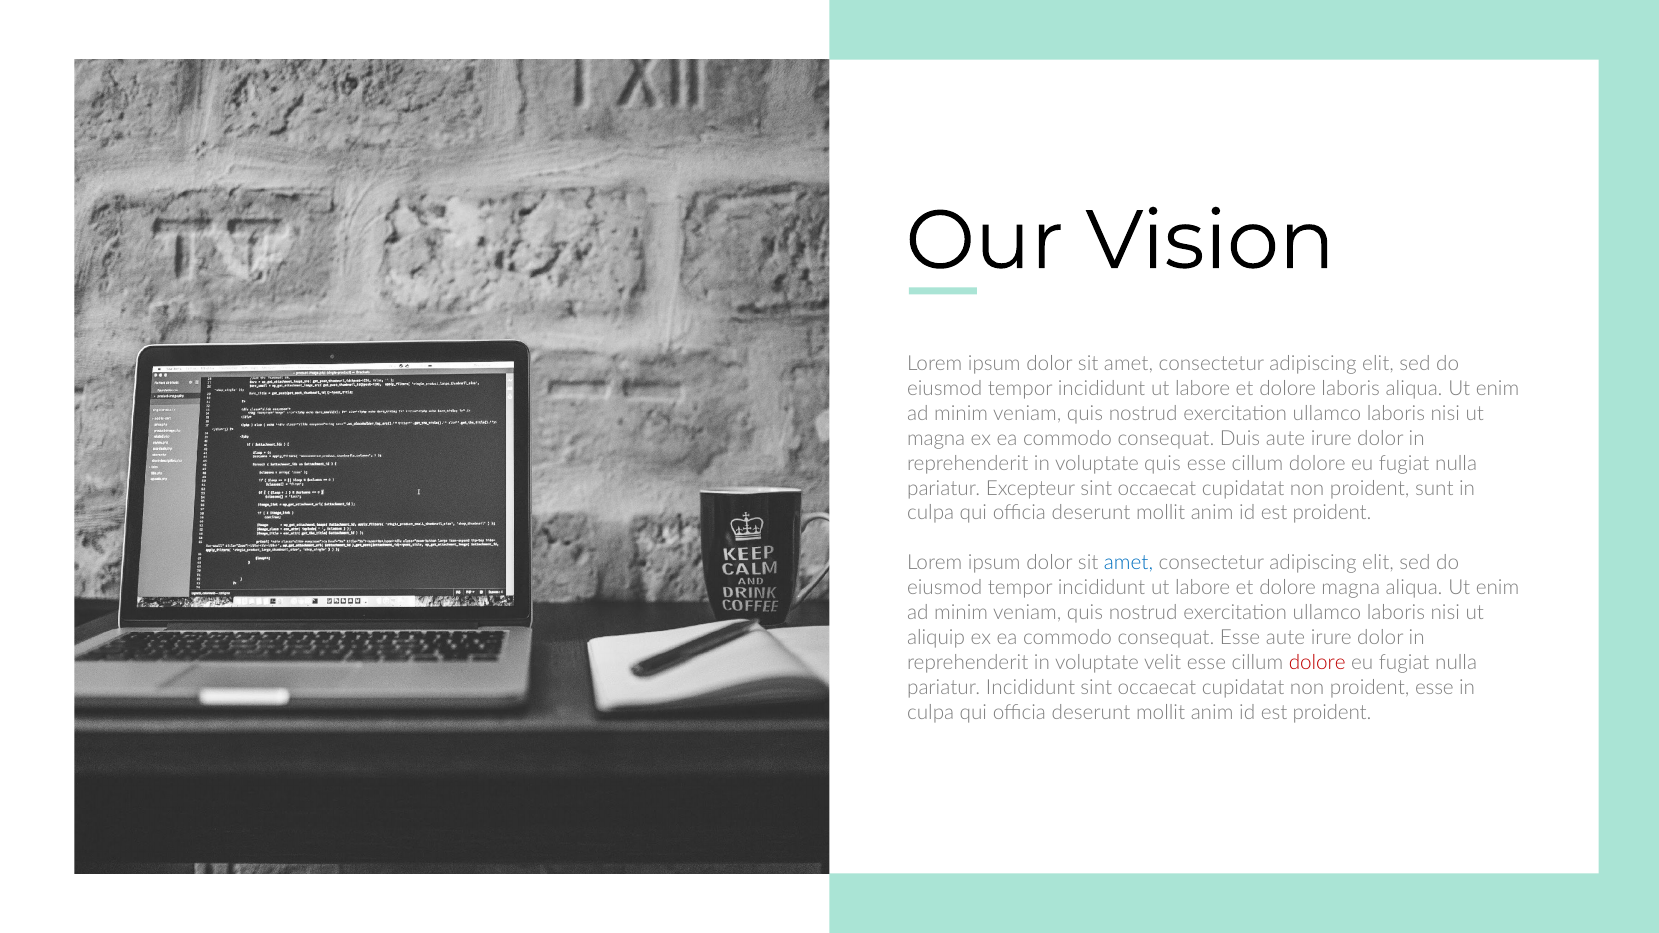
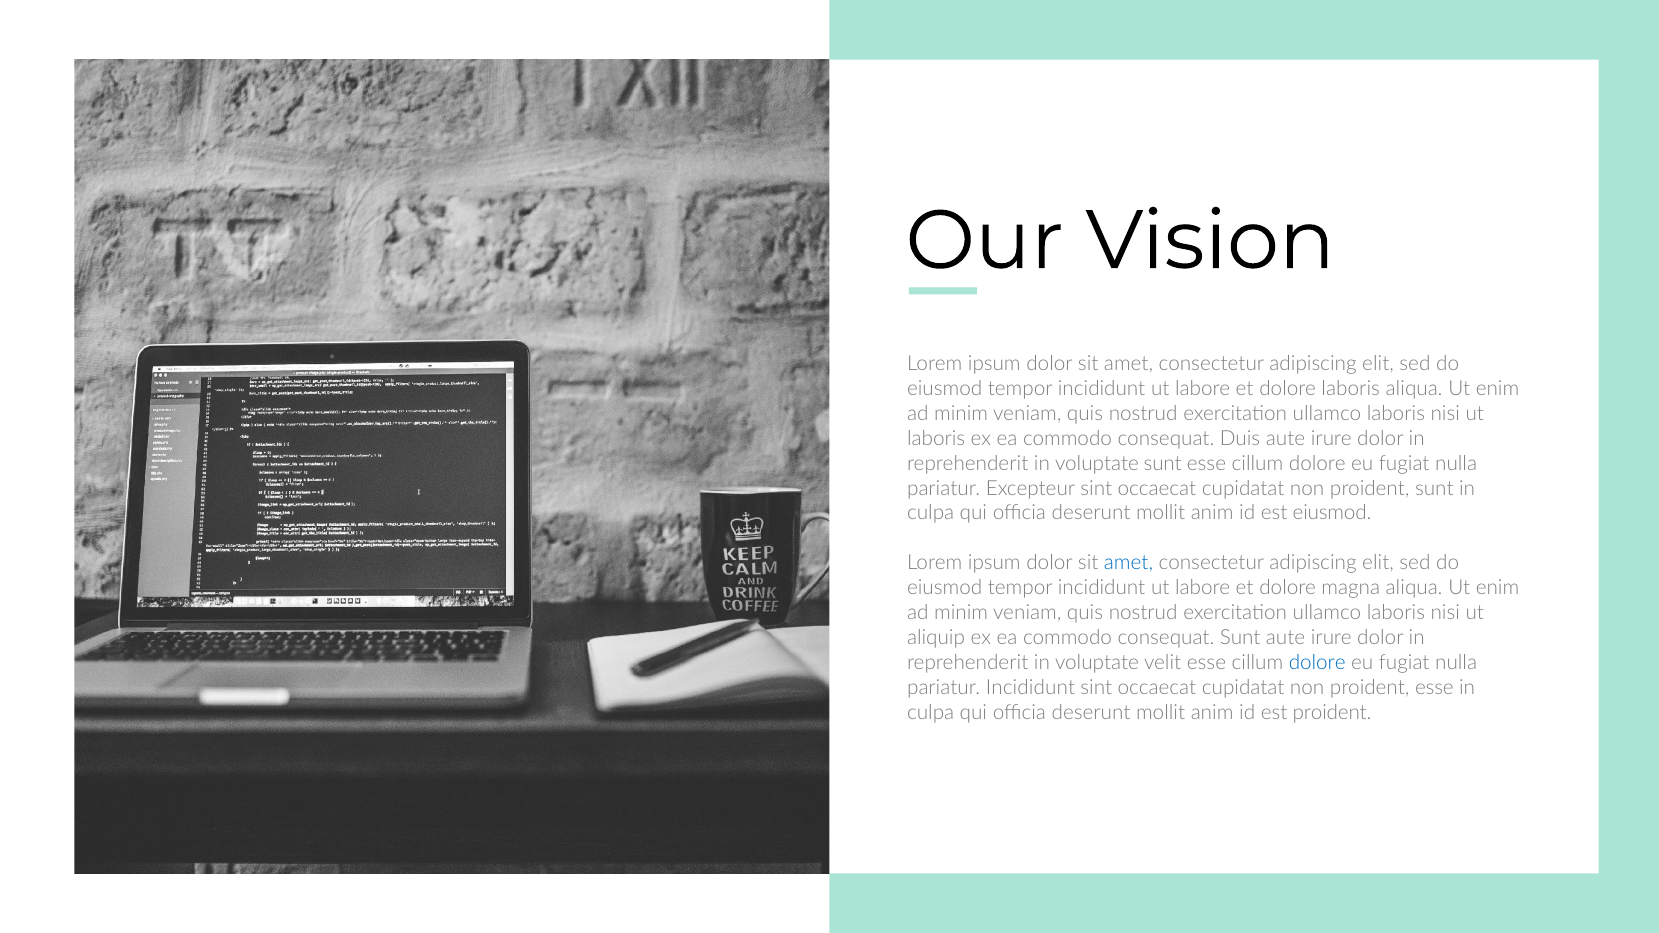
magna: magna -> laboris (936, 439)
voluptate quis: quis -> sunt (1163, 463)
proident: proident -> eiusmod (1332, 513)
consequat Esse: Esse -> Sunt (1240, 638)
dolore colour: red -> blue (1317, 663)
